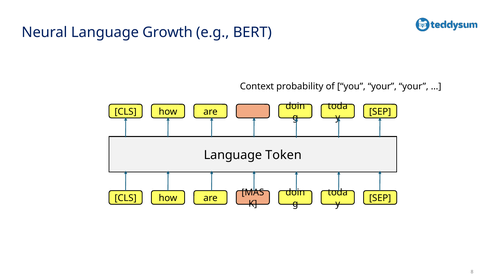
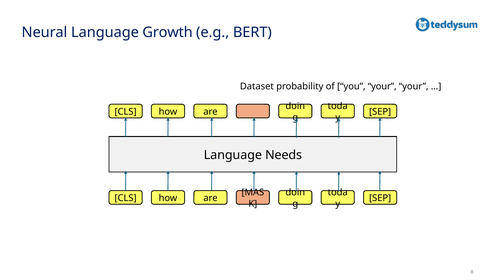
Context: Context -> Dataset (257, 87)
Token: Token -> Needs (284, 155)
